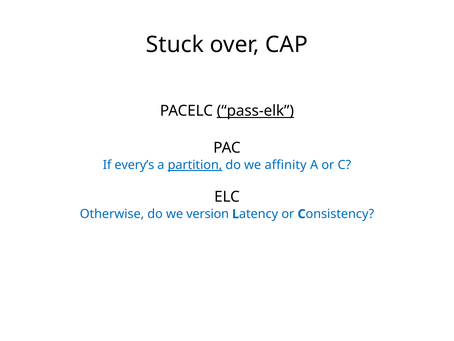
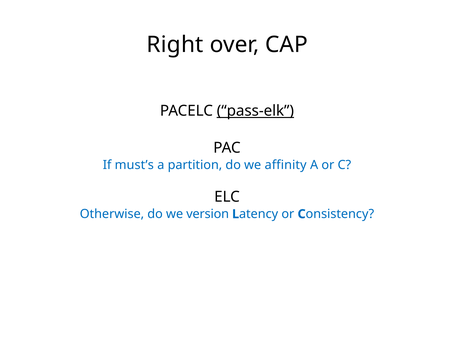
Stuck: Stuck -> Right (175, 45)
every’s: every’s -> must’s (134, 165)
partition underline: present -> none (195, 165)
